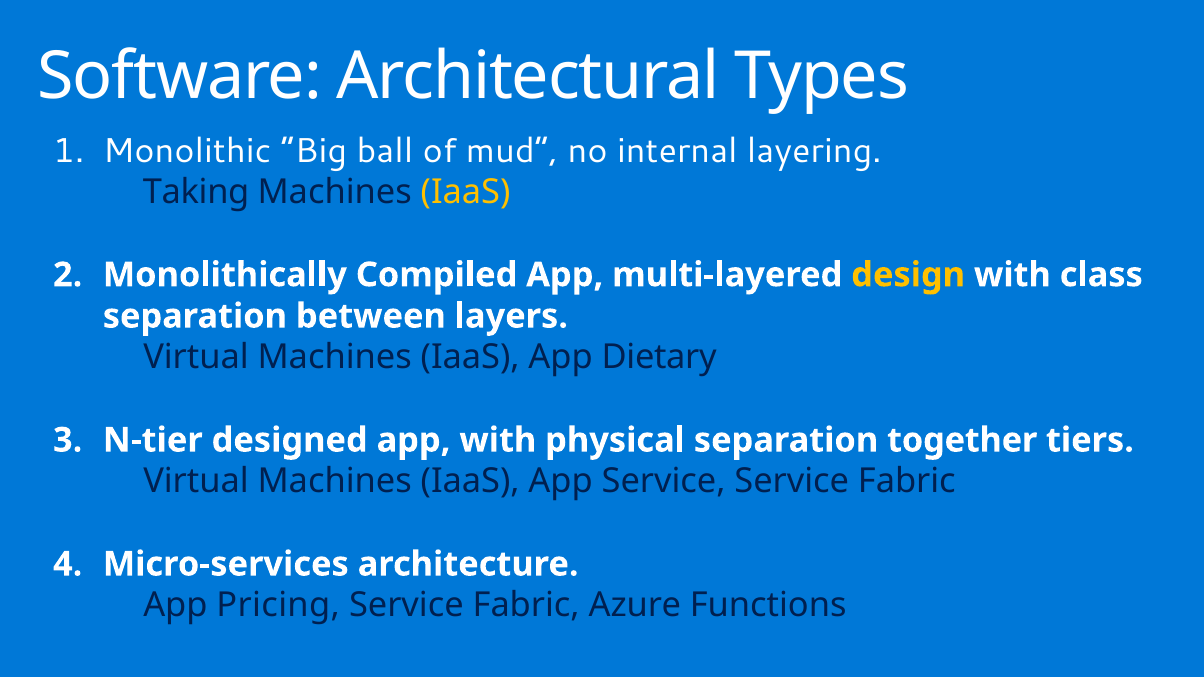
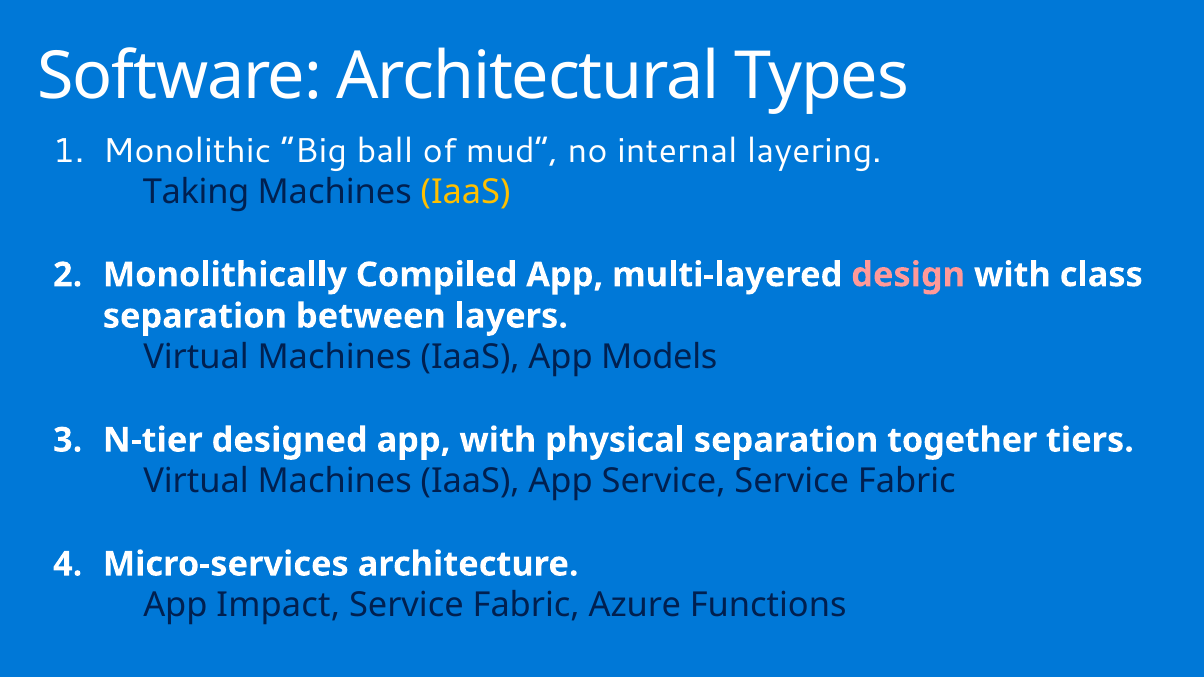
design colour: yellow -> pink (908, 275)
Dietary: Dietary -> Models (659, 358)
Pricing: Pricing -> Impact (278, 606)
